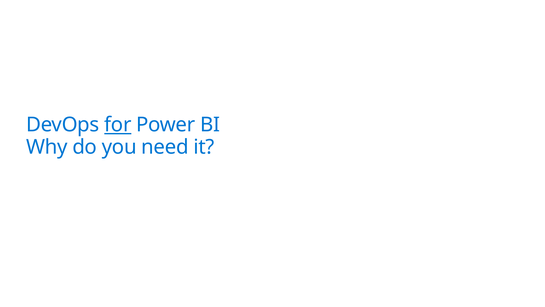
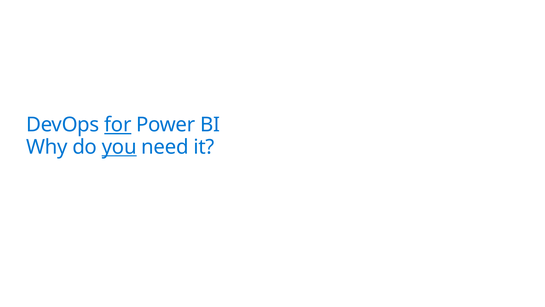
you underline: none -> present (119, 147)
